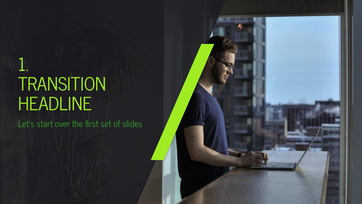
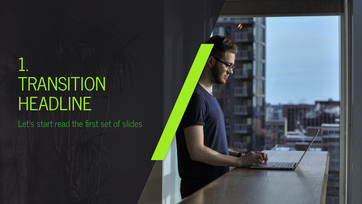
over: over -> read (62, 124)
